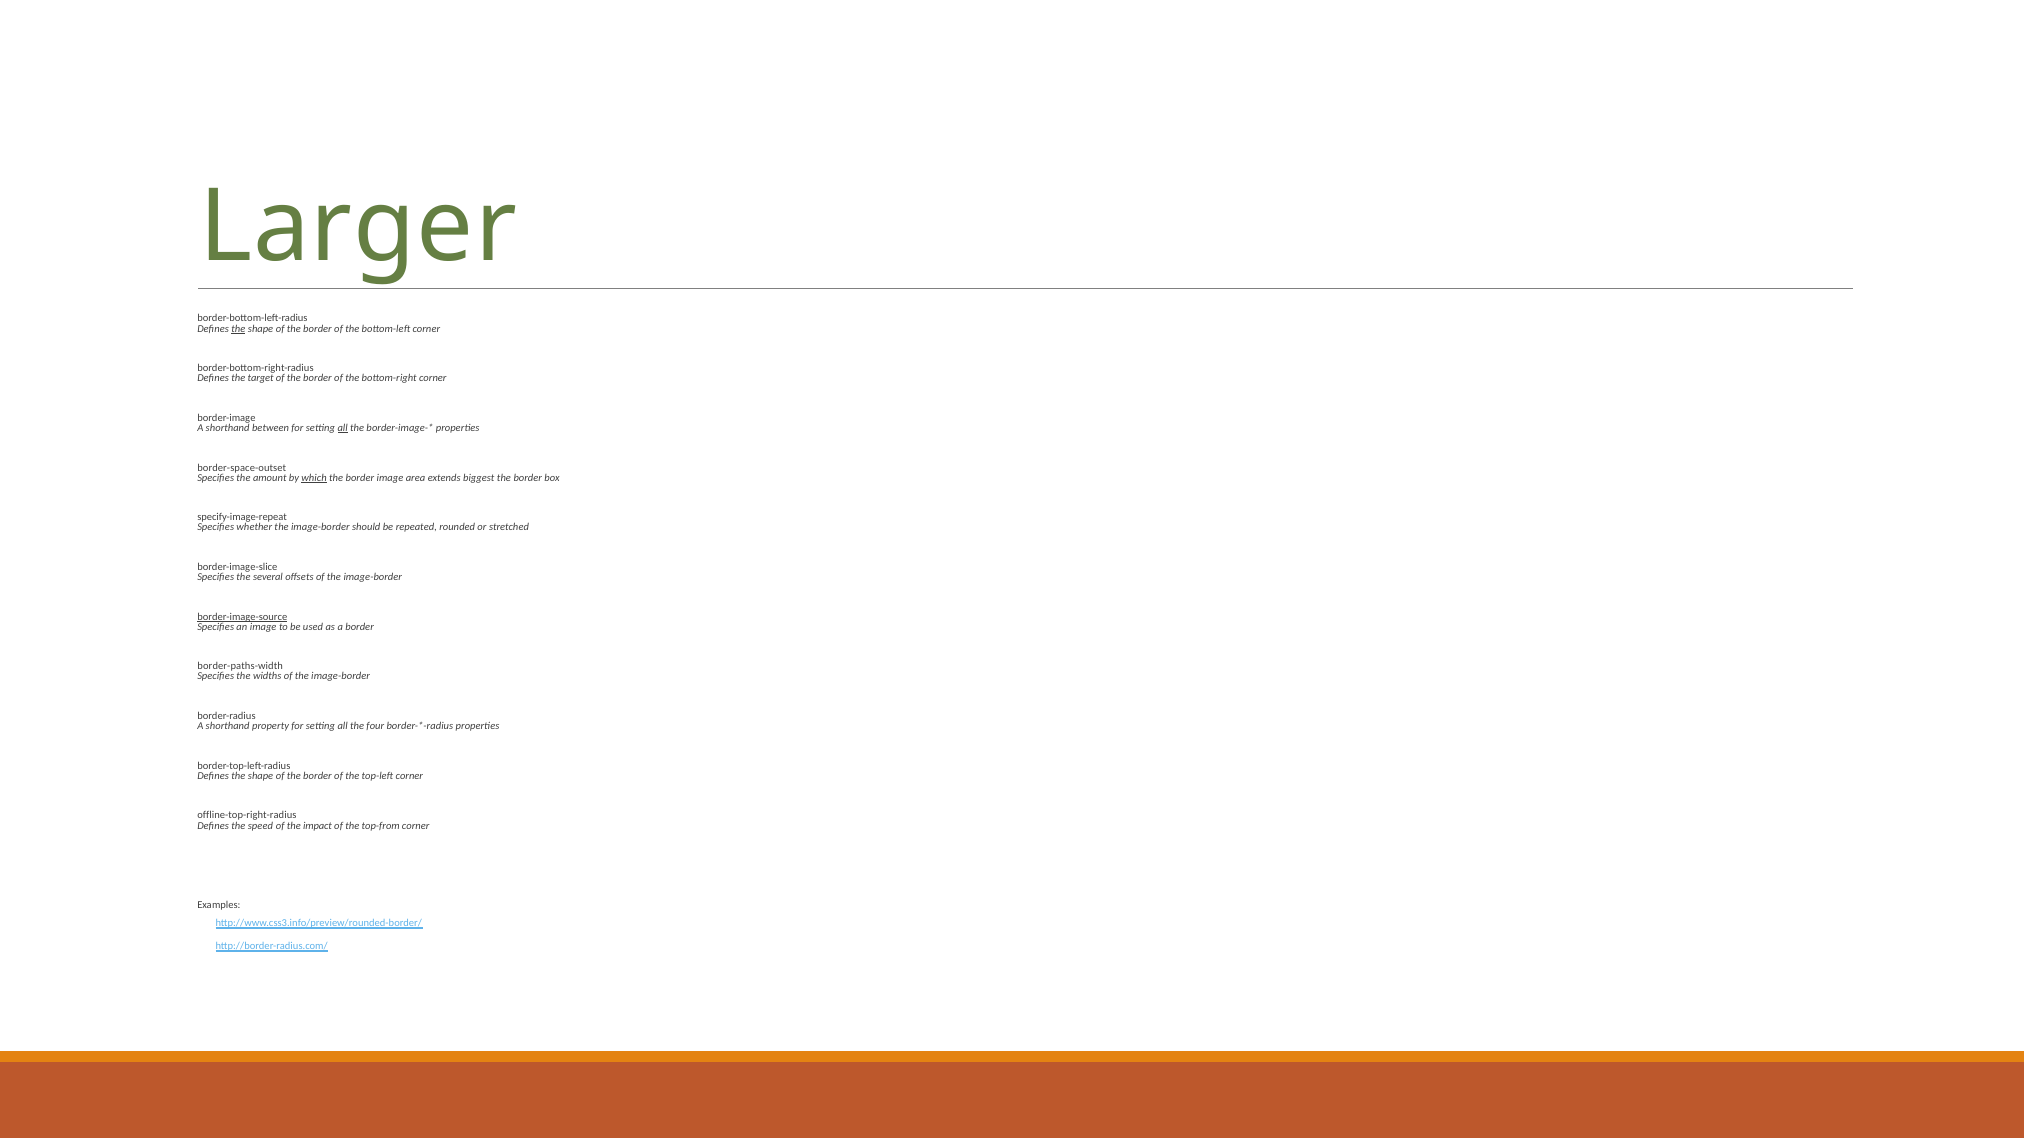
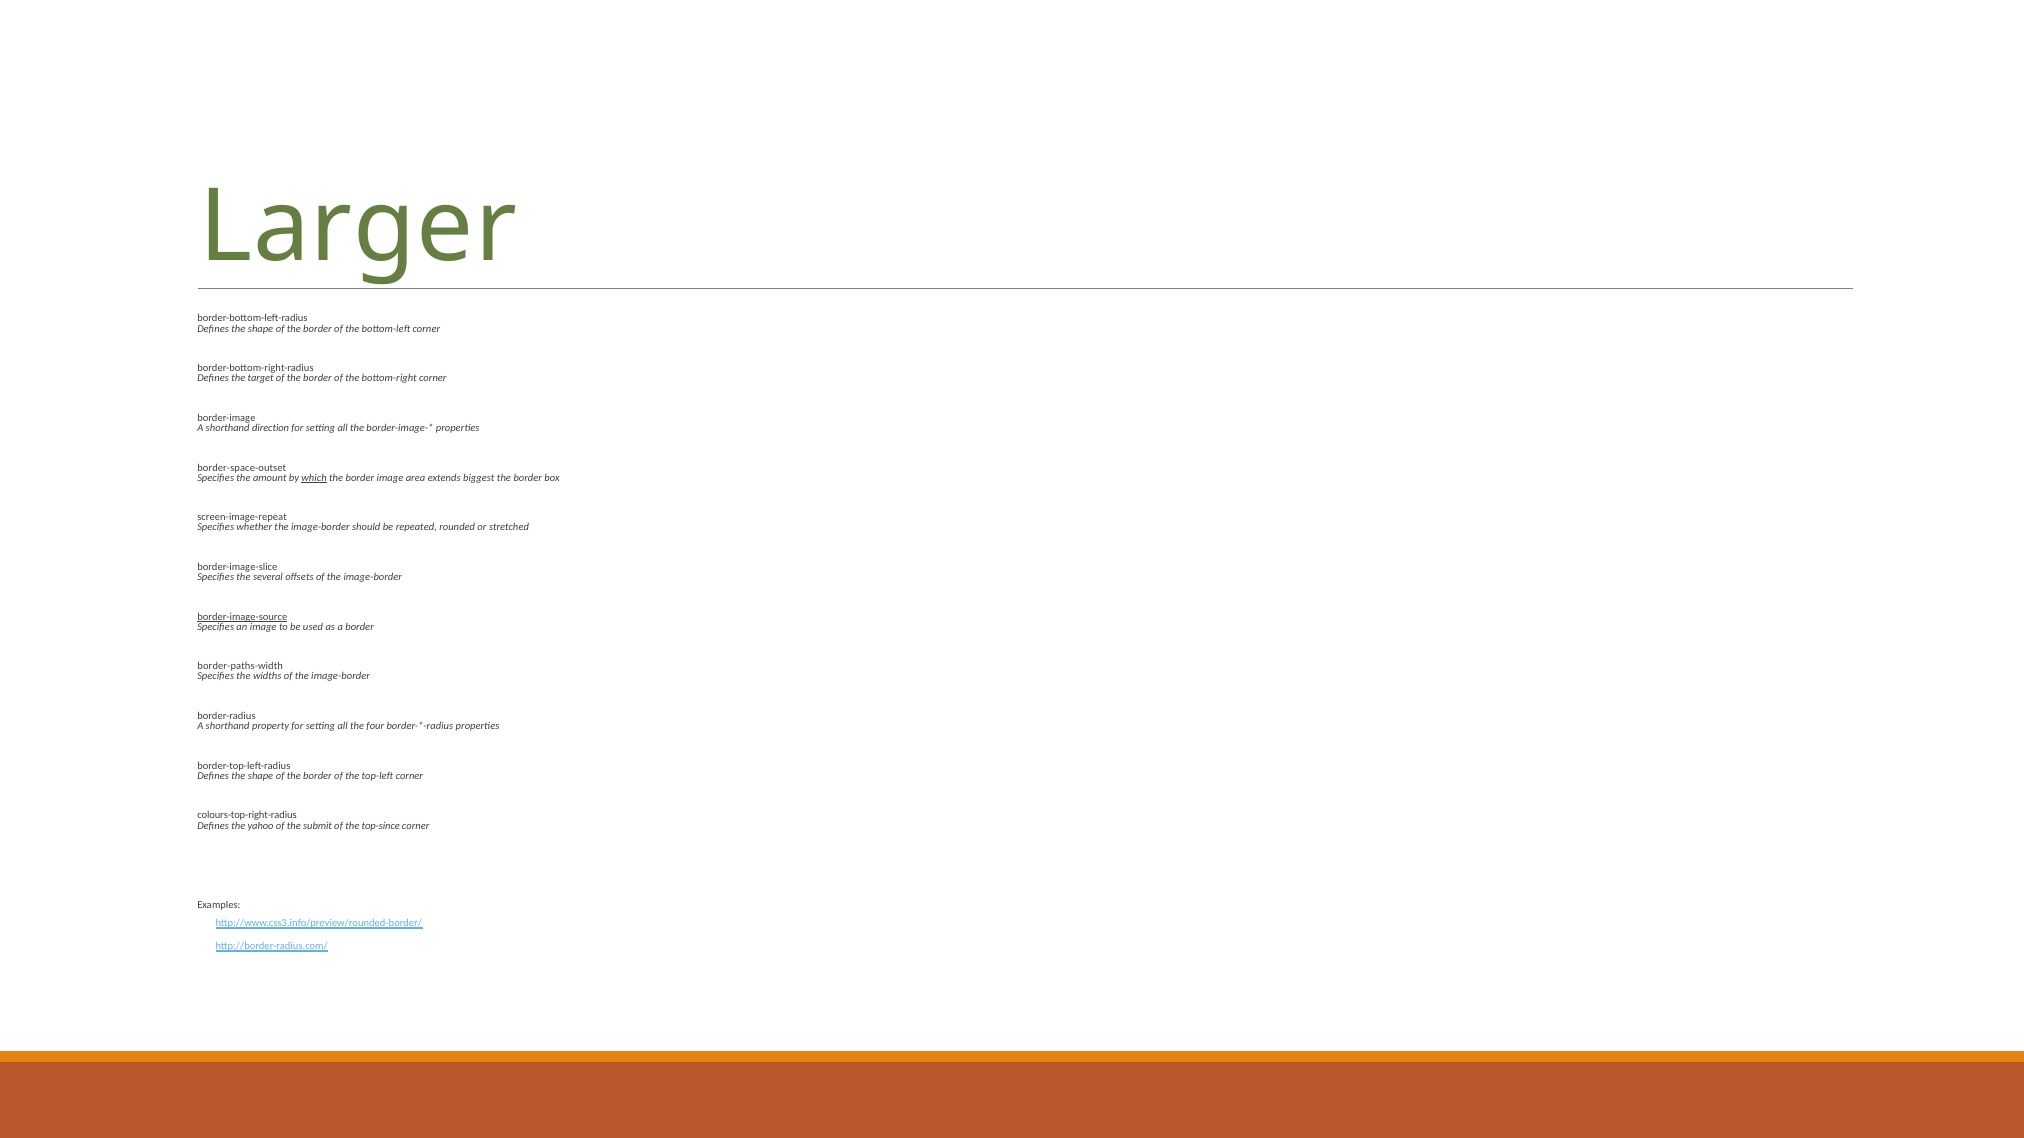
the underline: present -> none (238, 329)
between: between -> direction (271, 428)
all underline: present -> none (343, 428)
specify-image-repeat: specify-image-repeat -> screen-image-repeat (242, 517)
offline-top-right-radius: offline-top-right-radius -> colours-top-right-radius (247, 816)
speed: speed -> yahoo (261, 826)
impact: impact -> submit (318, 826)
top-from: top-from -> top-since (381, 826)
